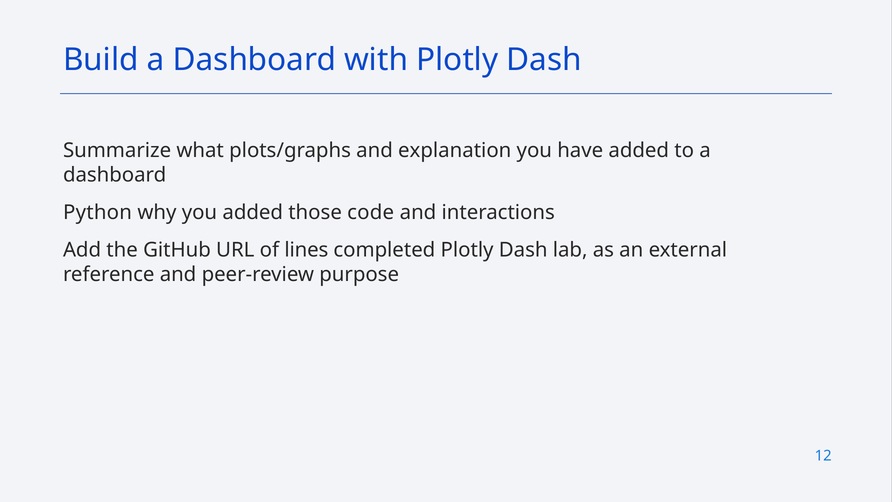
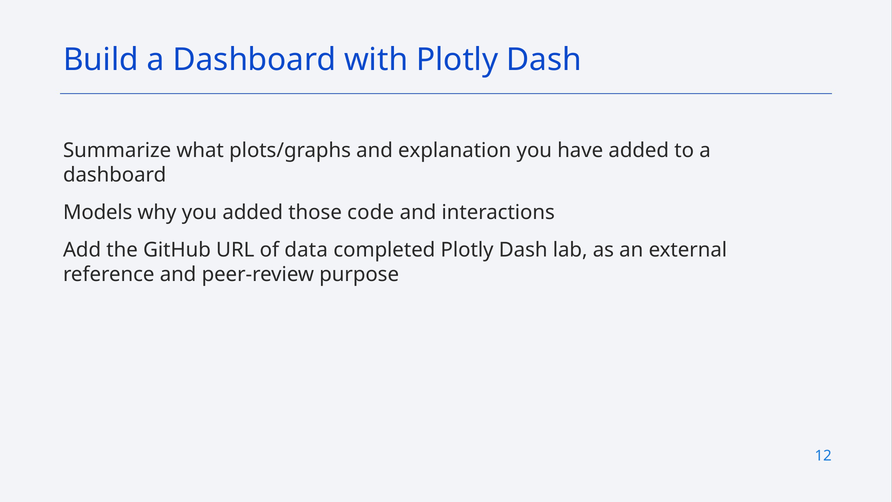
Python: Python -> Models (98, 213)
lines: lines -> data (306, 250)
